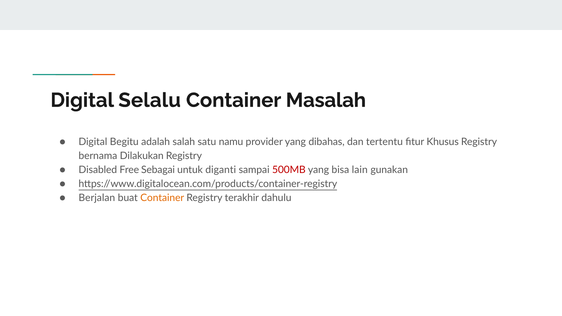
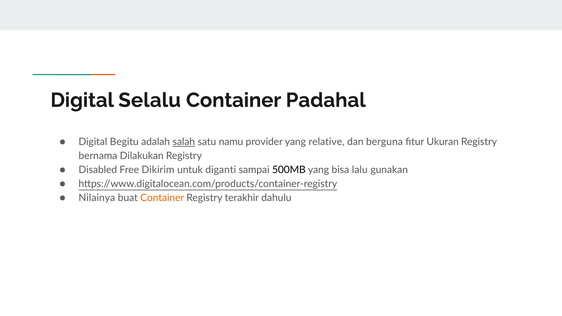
Masalah: Masalah -> Padahal (326, 100)
salah underline: none -> present (184, 142)
dibahas: dibahas -> relative (327, 142)
tertentu: tertentu -> berguna (384, 142)
Khusus: Khusus -> Ukuran (443, 142)
Sebagai: Sebagai -> Dikirim (158, 170)
500MB colour: red -> black (289, 170)
lain: lain -> lalu (360, 170)
Berjalan: Berjalan -> Nilainya (97, 198)
